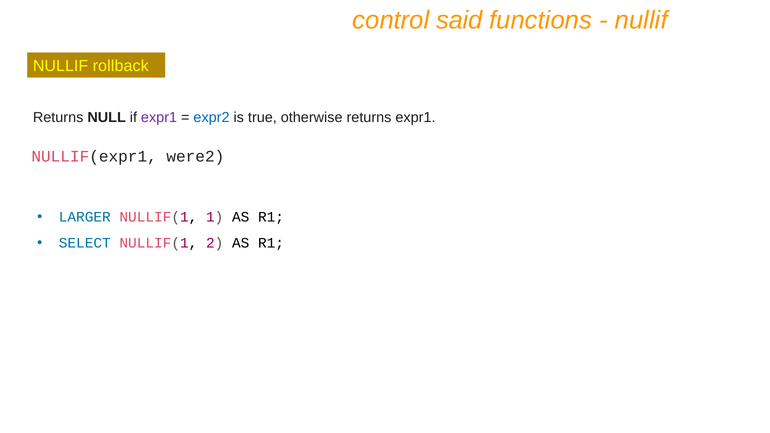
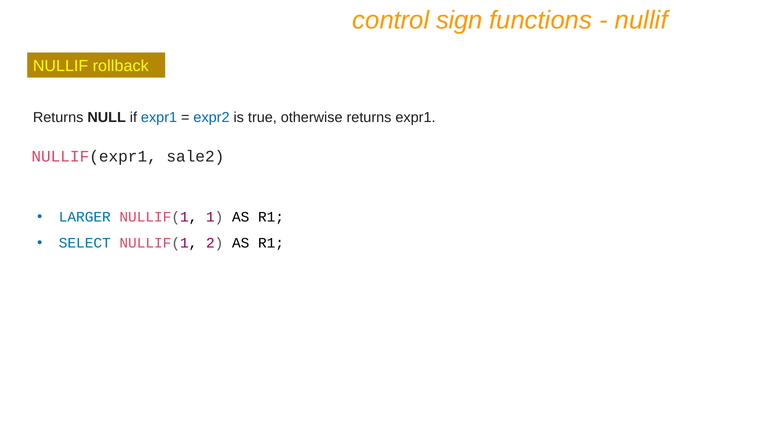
said: said -> sign (460, 20)
expr1 colour: purple -> blue (159, 117)
were2: were2 -> sale2 (195, 157)
